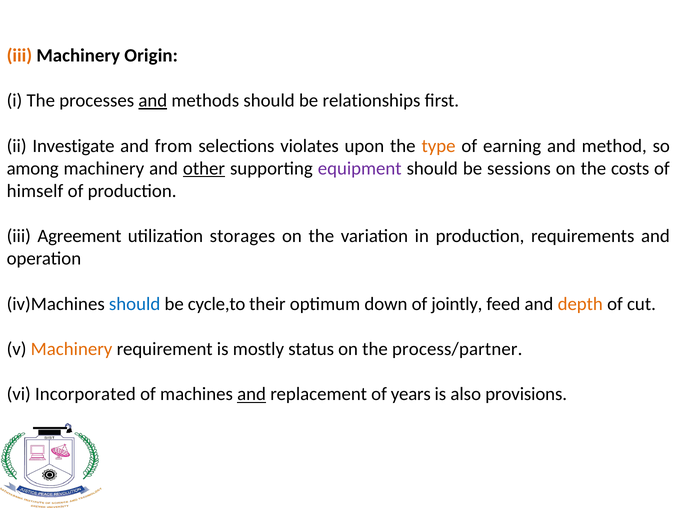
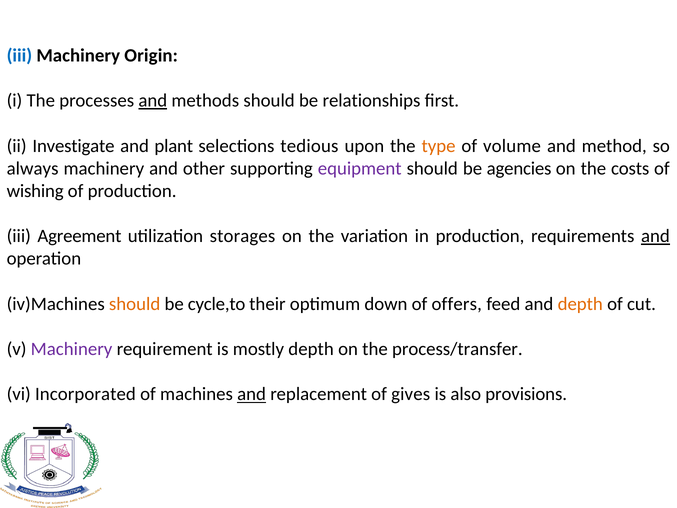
iii colour: orange -> blue (19, 55)
from: from -> plant (174, 146)
violates: violates -> tedious (309, 146)
earning: earning -> volume (512, 146)
among: among -> always (33, 168)
other underline: present -> none (204, 168)
sessions: sessions -> agencies (519, 168)
himself: himself -> wishing (35, 191)
and underline: none -> present (655, 236)
should colour: blue -> orange (135, 304)
jointly: jointly -> offers (457, 304)
Machinery colour: orange -> purple (72, 349)
mostly status: status -> depth (311, 349)
process/partner: process/partner -> process/transfer (457, 349)
years: years -> gives (411, 394)
